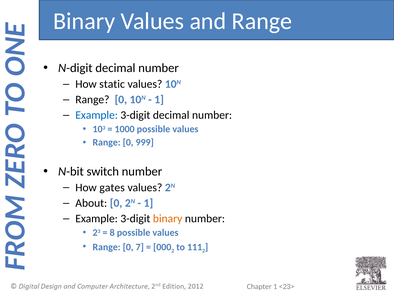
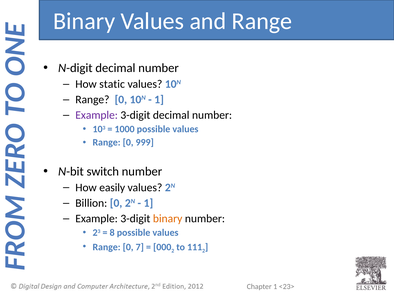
Example colour: blue -> purple (97, 115)
gates: gates -> easily (112, 187)
About: About -> Billion (91, 203)
